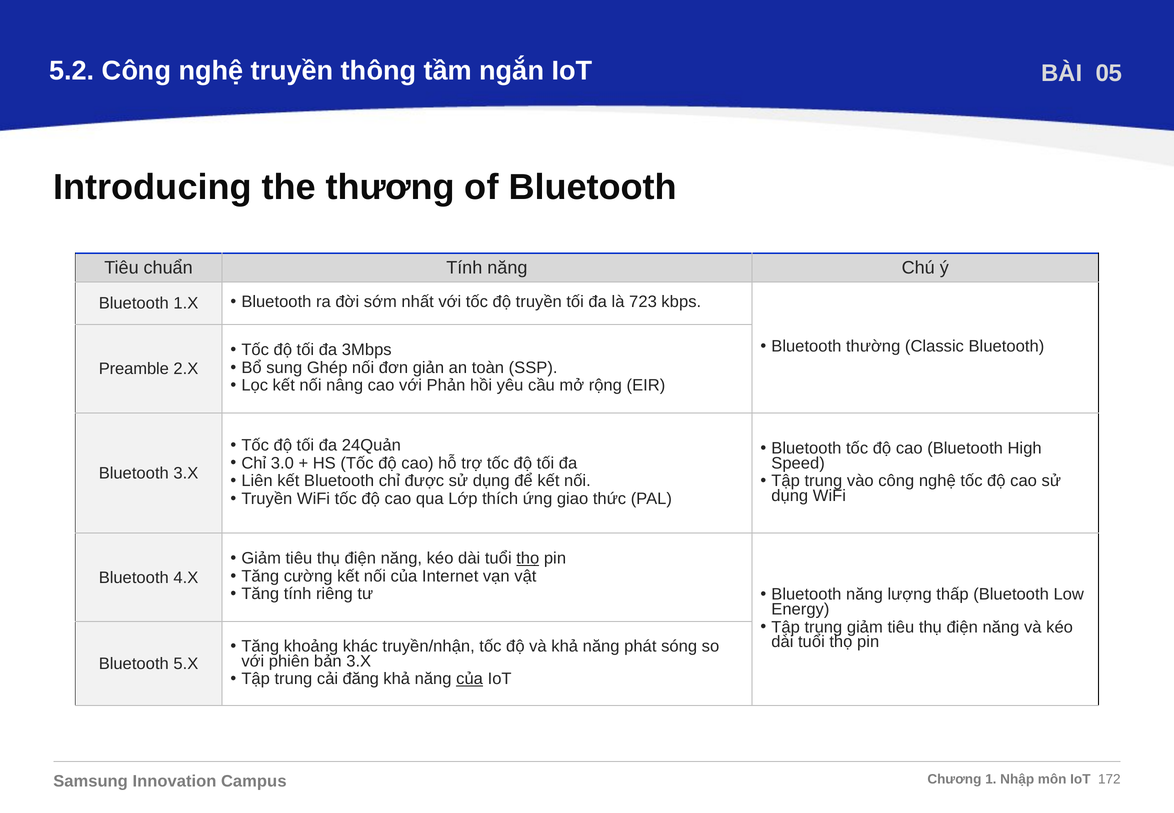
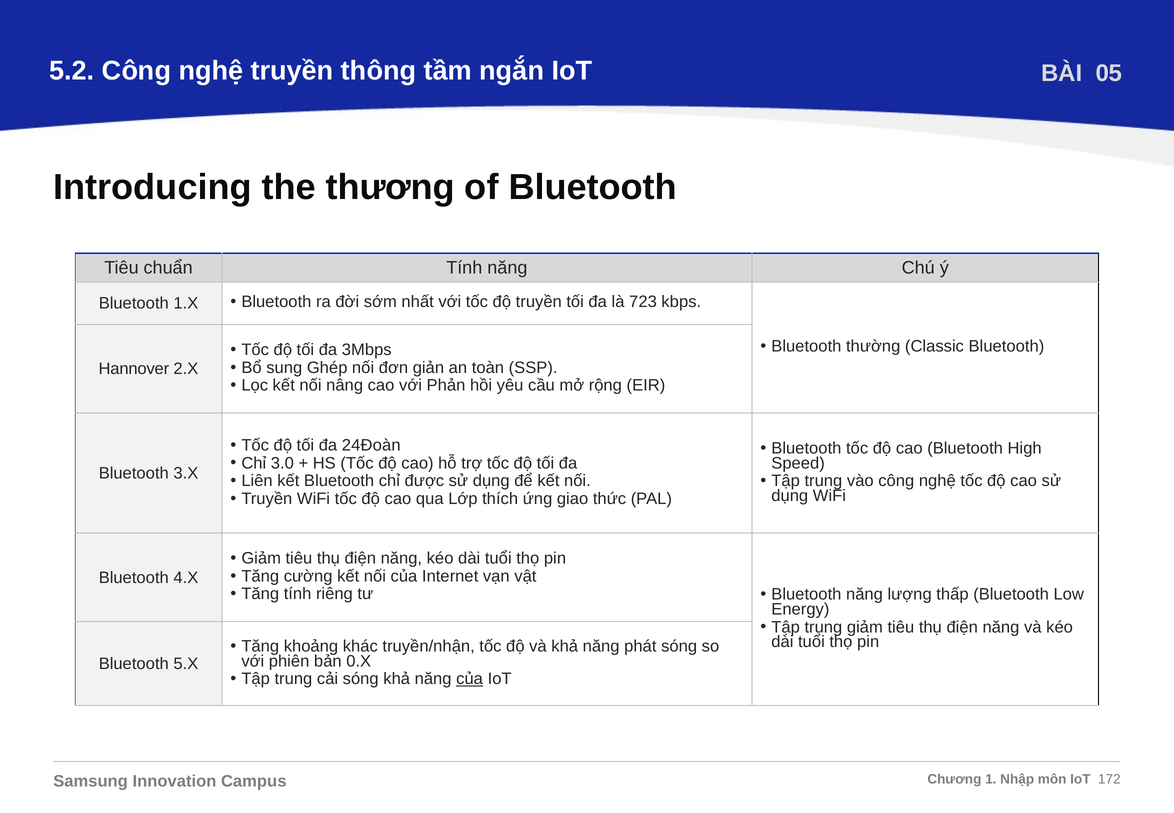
Preamble: Preamble -> Hannover (134, 369)
24Quản: 24Quản -> 24Đoàn (371, 445)
thọ underline: present -> none (528, 558)
bản 3.X: 3.X -> 0.X (359, 661)
cải đăng: đăng -> sóng (361, 679)
